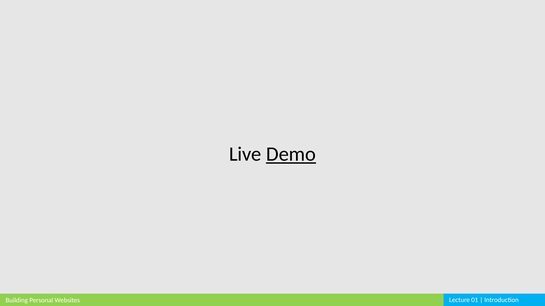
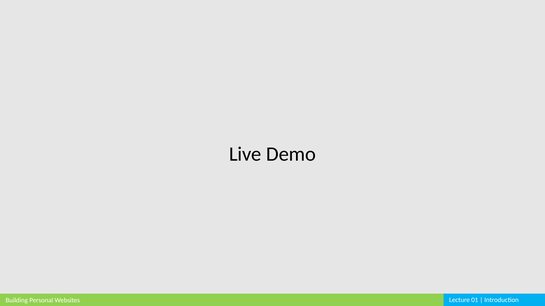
Demo underline: present -> none (291, 155)
